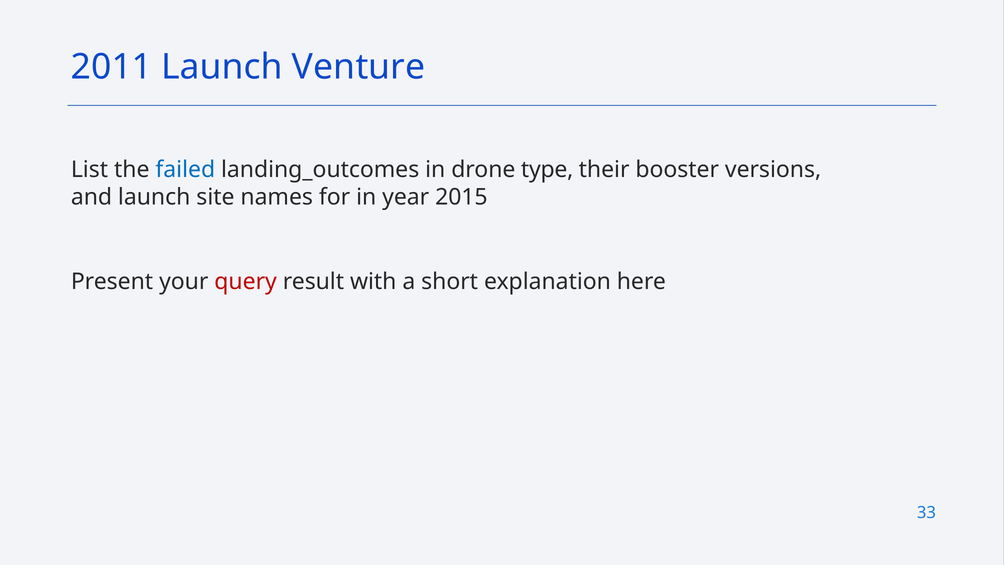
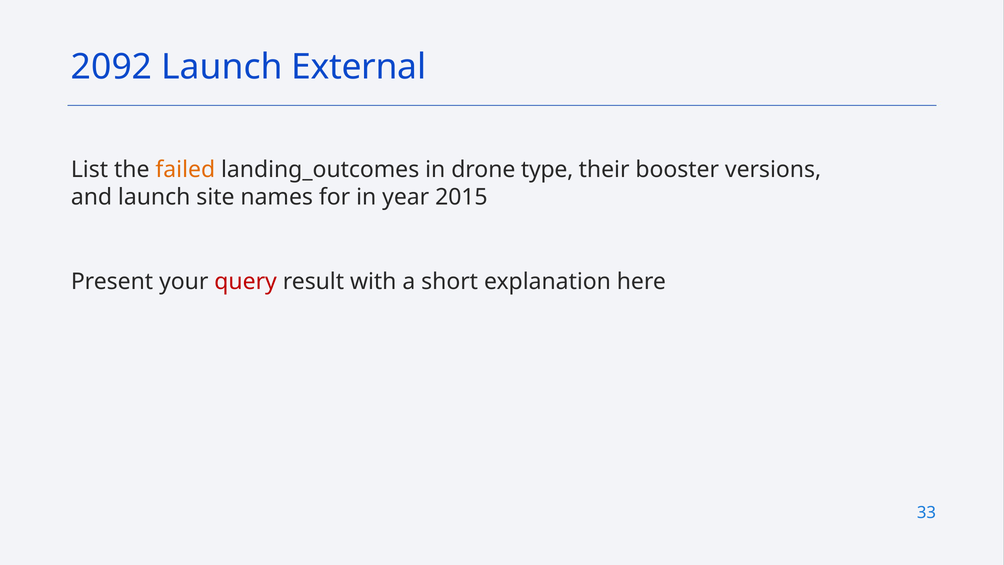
2011: 2011 -> 2092 (112, 67)
Venture: Venture -> External (359, 67)
failed colour: blue -> orange (185, 169)
